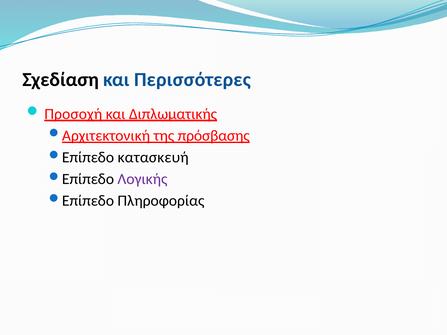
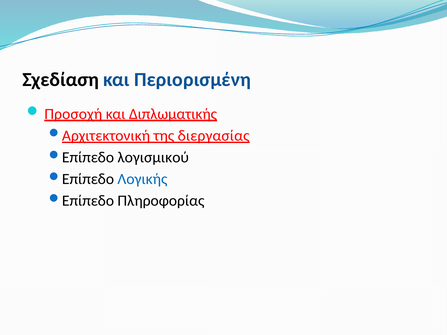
Περισσότερες: Περισσότερες -> Περιορισμένη (193, 80)
πρόσβασης: πρόσβασης -> διεργασίας (214, 136)
κατασκευή: κατασκευή -> λογισμικού (153, 157)
Λογικής colour: purple -> blue (142, 179)
